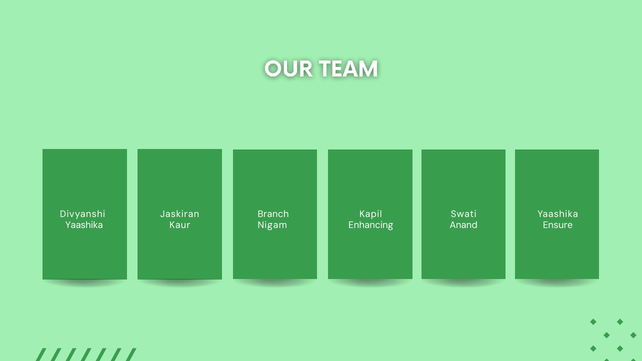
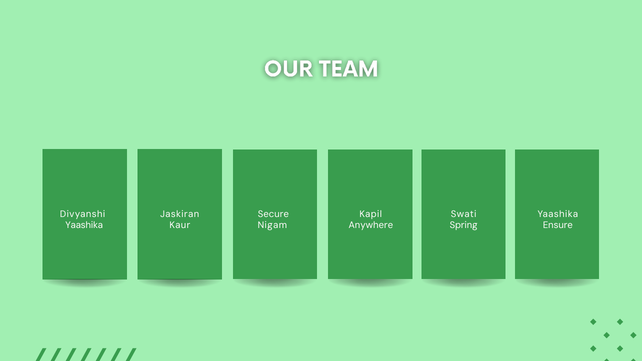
Branch: Branch -> Secure (273, 214)
Enhancing: Enhancing -> Anywhere (371, 225)
Anand: Anand -> Spring (464, 225)
